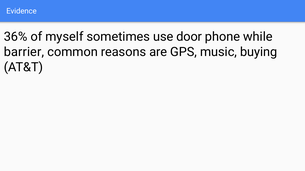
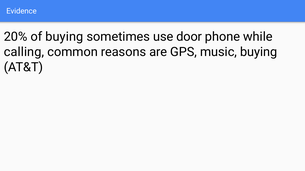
36%: 36% -> 20% (16, 37)
of myself: myself -> buying (64, 37)
barrier: barrier -> calling (24, 52)
